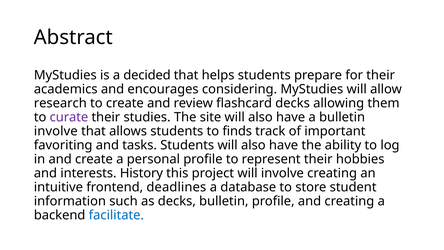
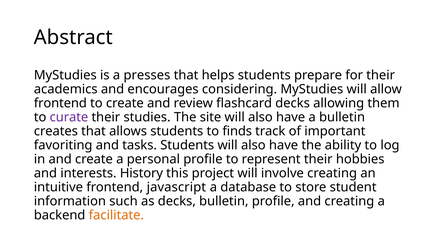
decided: decided -> presses (147, 75)
research: research -> frontend (60, 103)
involve: involve -> creates (56, 131)
deadlines: deadlines -> javascript (176, 187)
facilitate colour: blue -> orange (116, 215)
